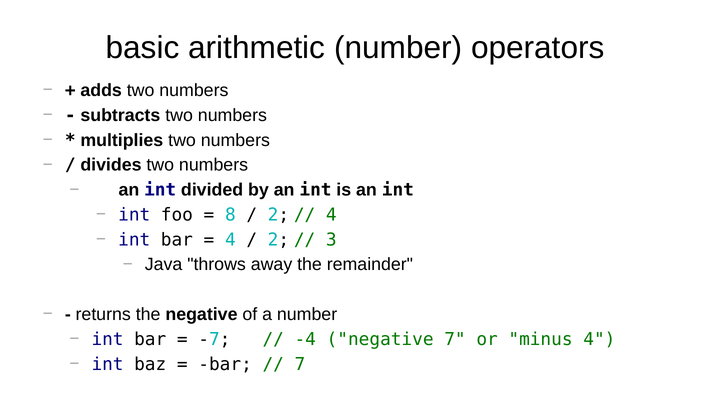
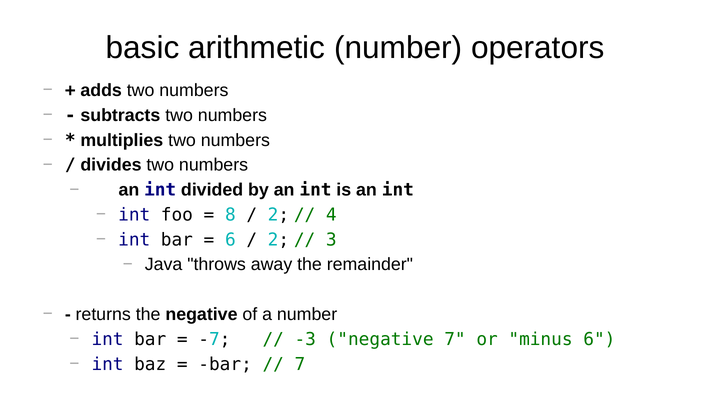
4: 4 -> 6 (230, 240)
-4: -4 -> -3 (305, 339)
minus 4: 4 -> 6 (599, 339)
